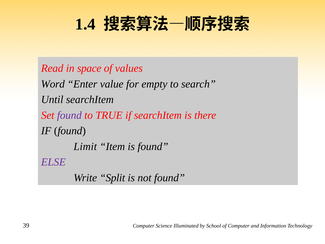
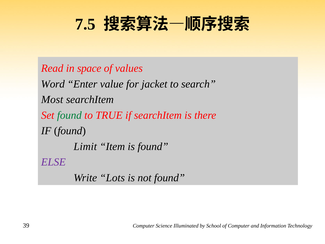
1.4: 1.4 -> 7.5 (85, 24)
empty: empty -> jacket (154, 84)
Until: Until -> Most (52, 100)
found colour: purple -> green (69, 115)
Split: Split -> Lots (112, 178)
